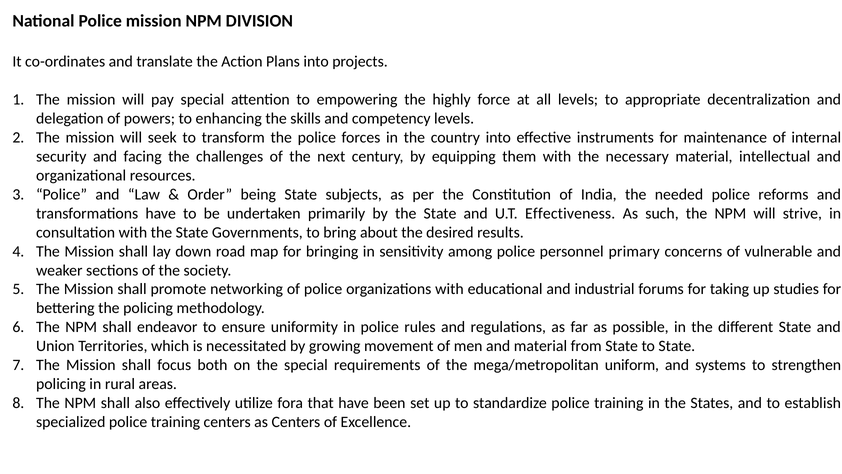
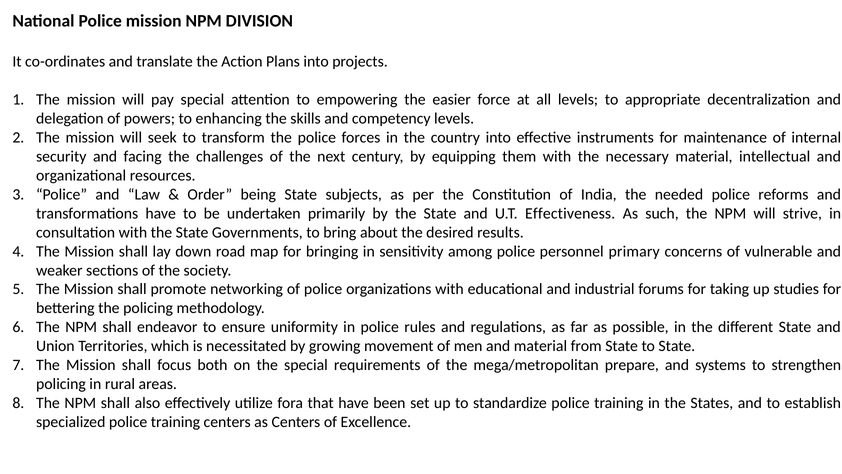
highly: highly -> easier (452, 100)
uniform: uniform -> prepare (632, 365)
